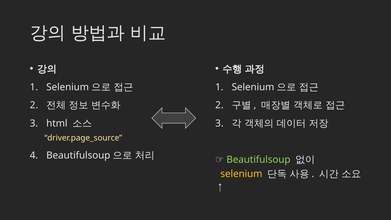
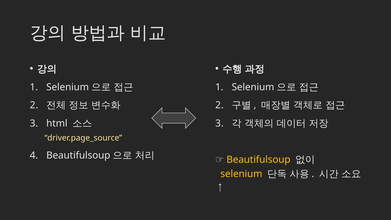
Beautifulsoup colour: light green -> yellow (258, 160)
